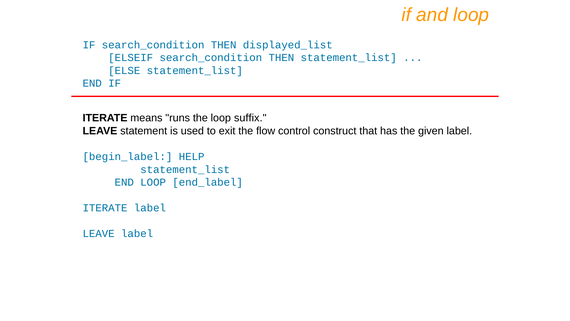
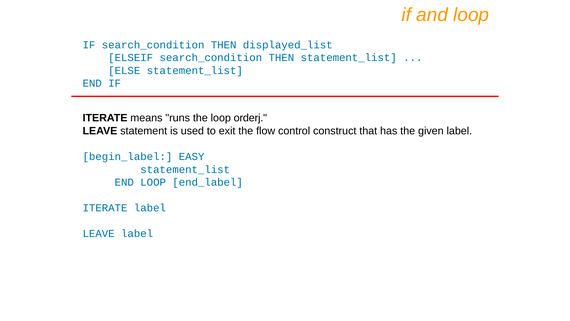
suffix: suffix -> orderj (250, 118)
HELP: HELP -> EASY (192, 157)
